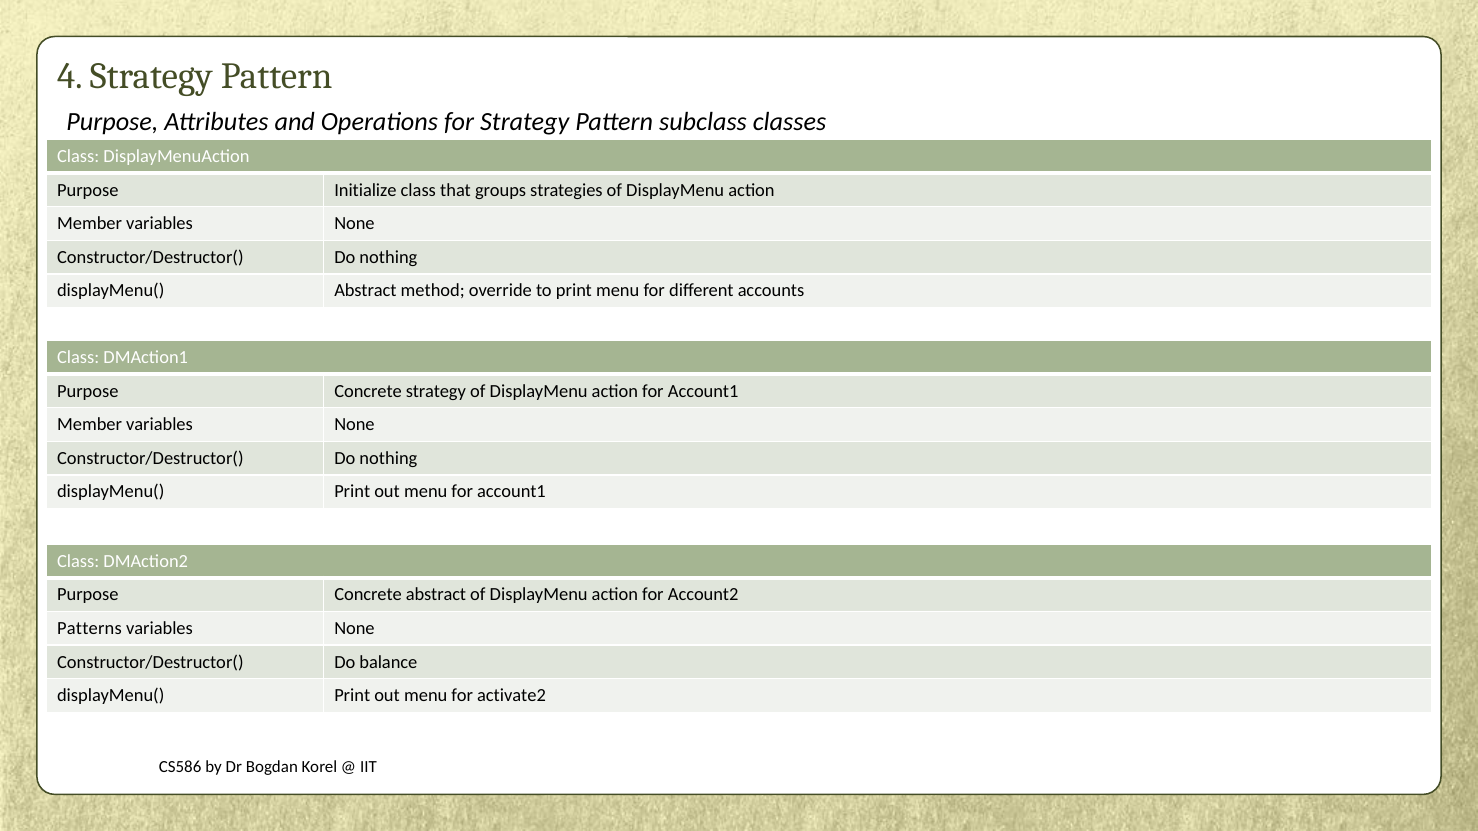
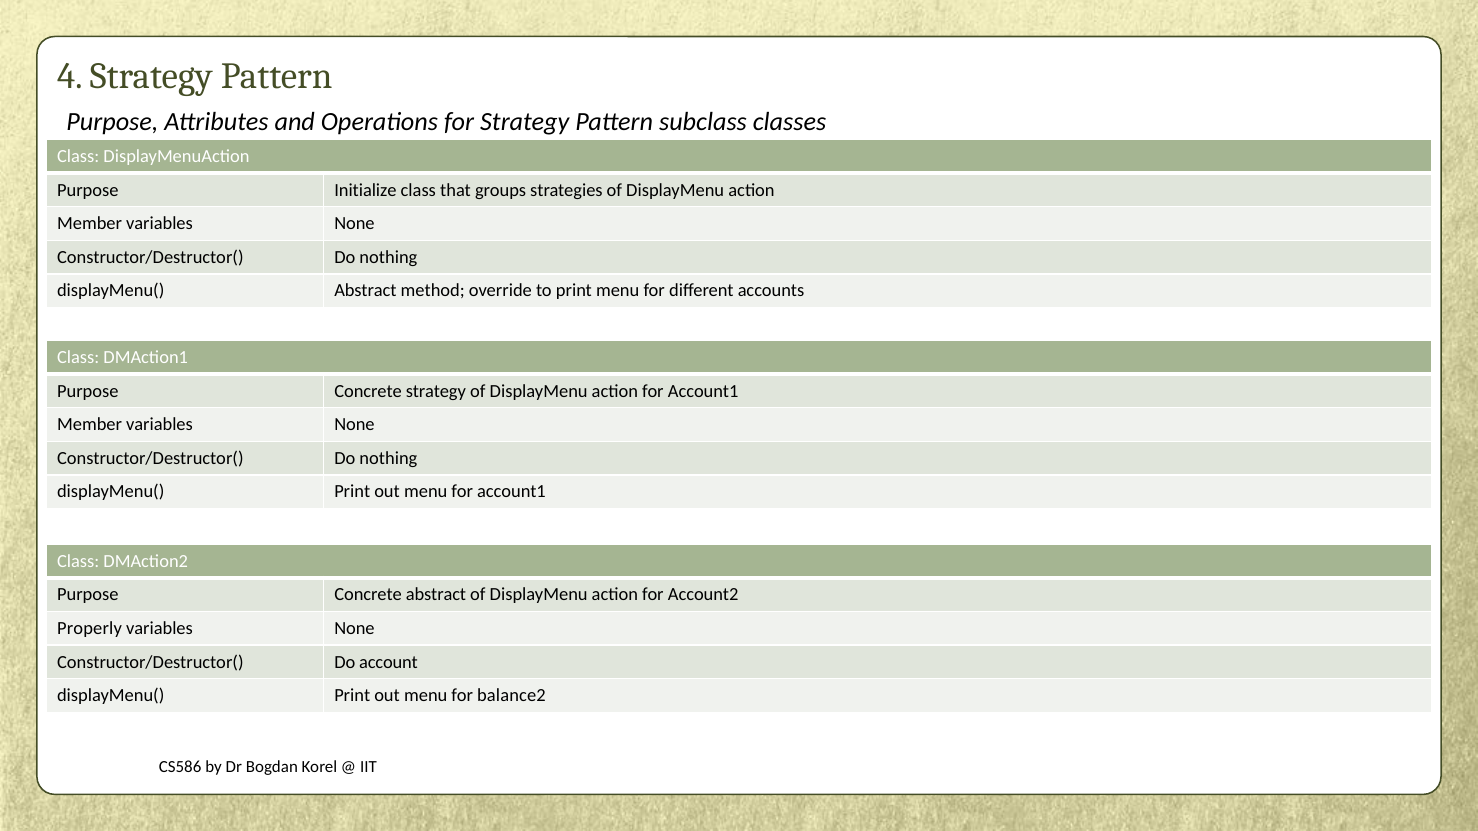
Patterns: Patterns -> Properly (89, 629)
balance: balance -> account (388, 662)
activate2: activate2 -> balance2 (511, 696)
